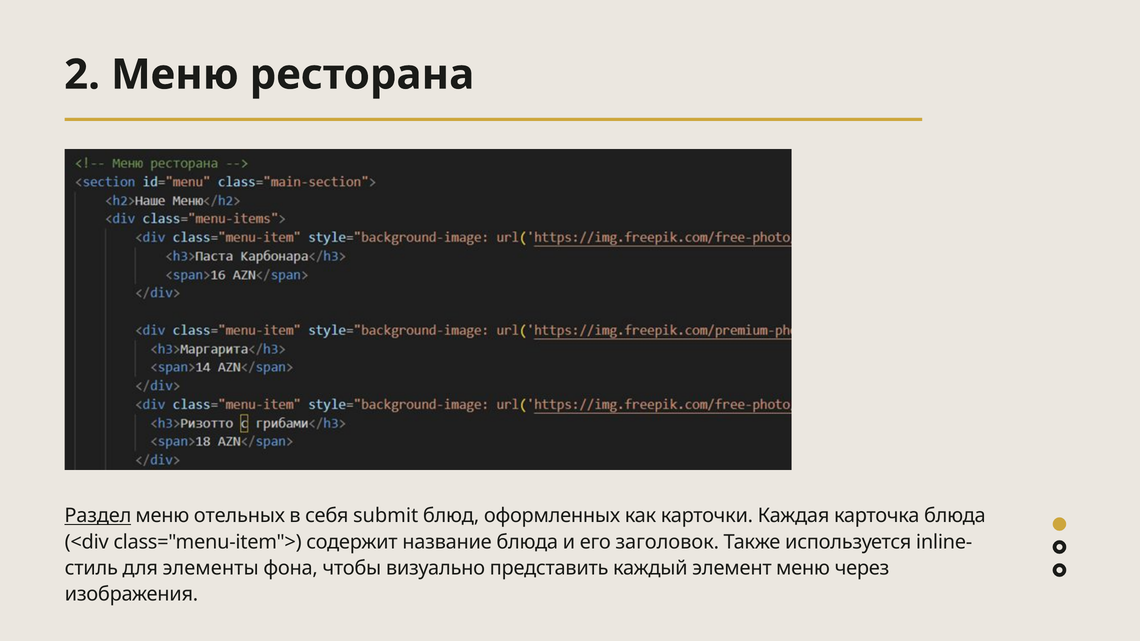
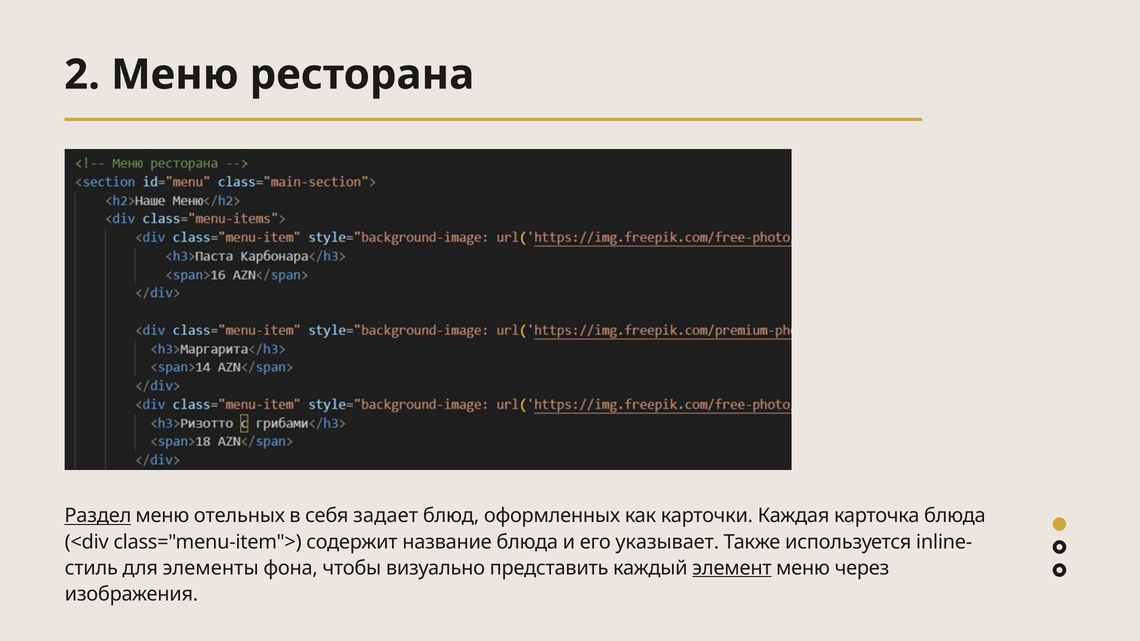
submit: submit -> задает (386, 516)
заголовок: заголовок -> указывает (667, 542)
элемент underline: none -> present (732, 568)
